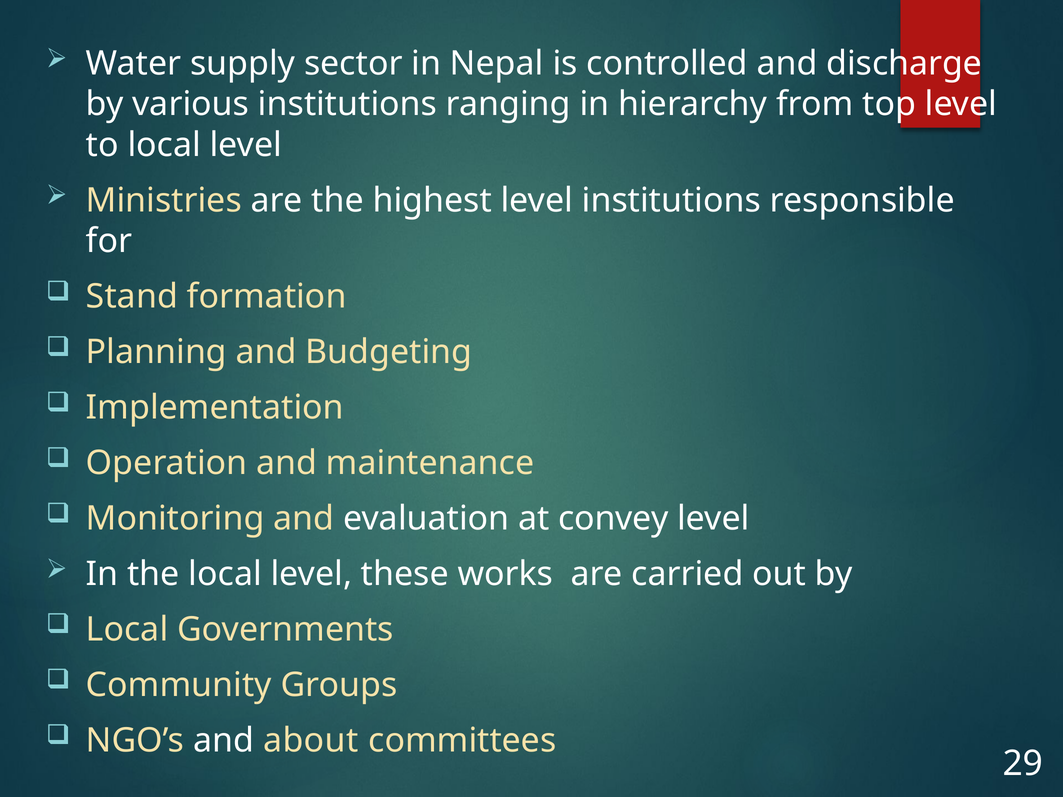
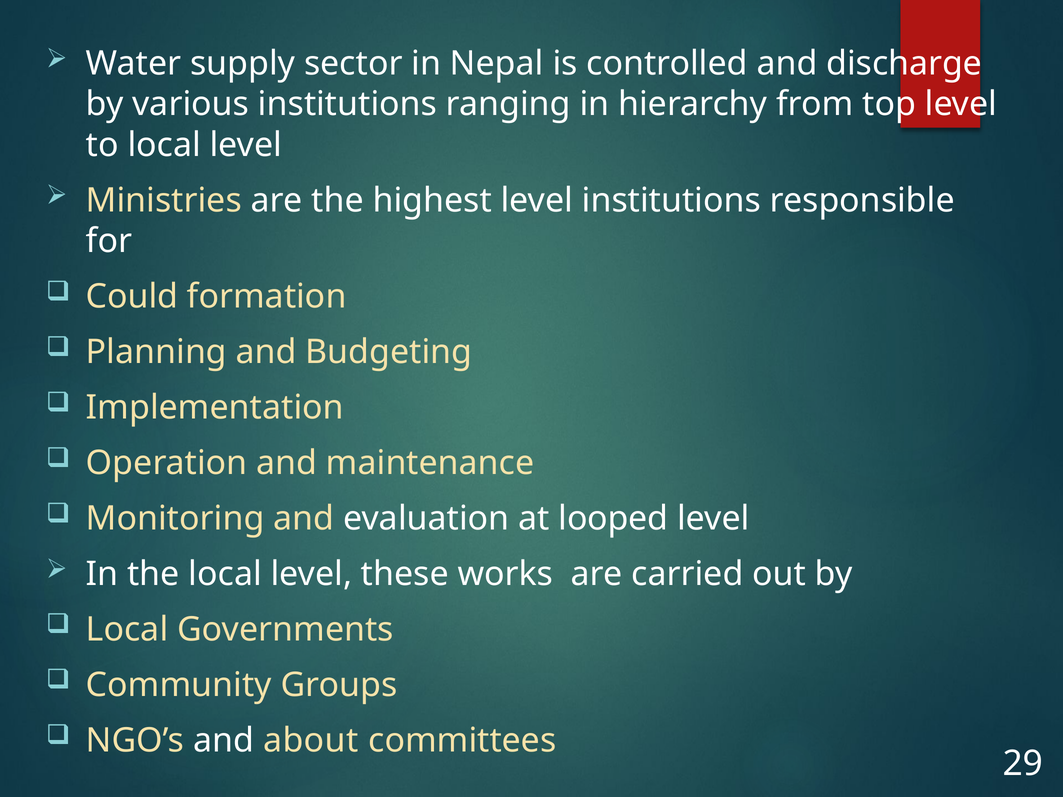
Stand: Stand -> Could (132, 297)
convey: convey -> looped (613, 519)
